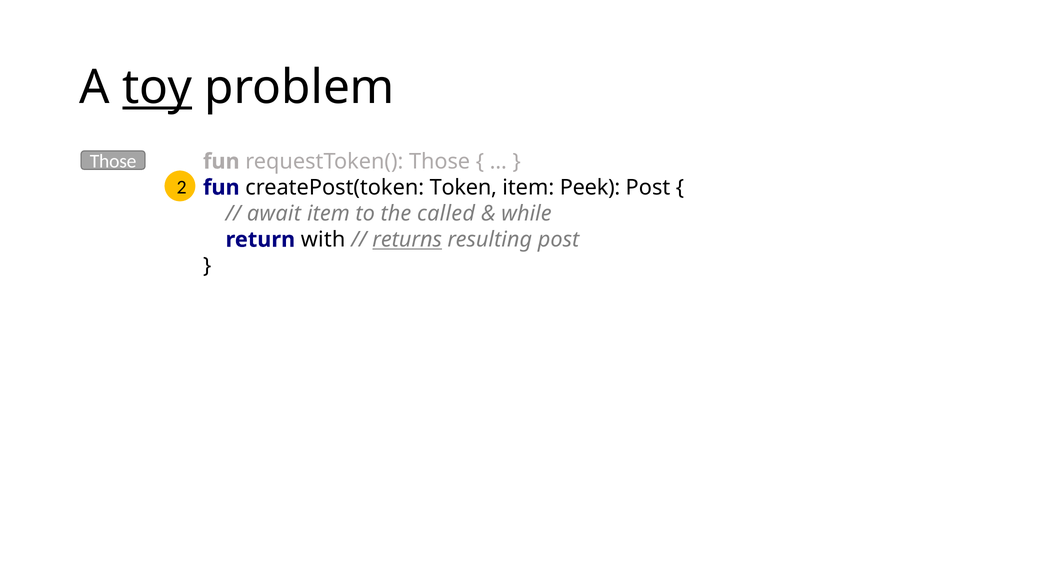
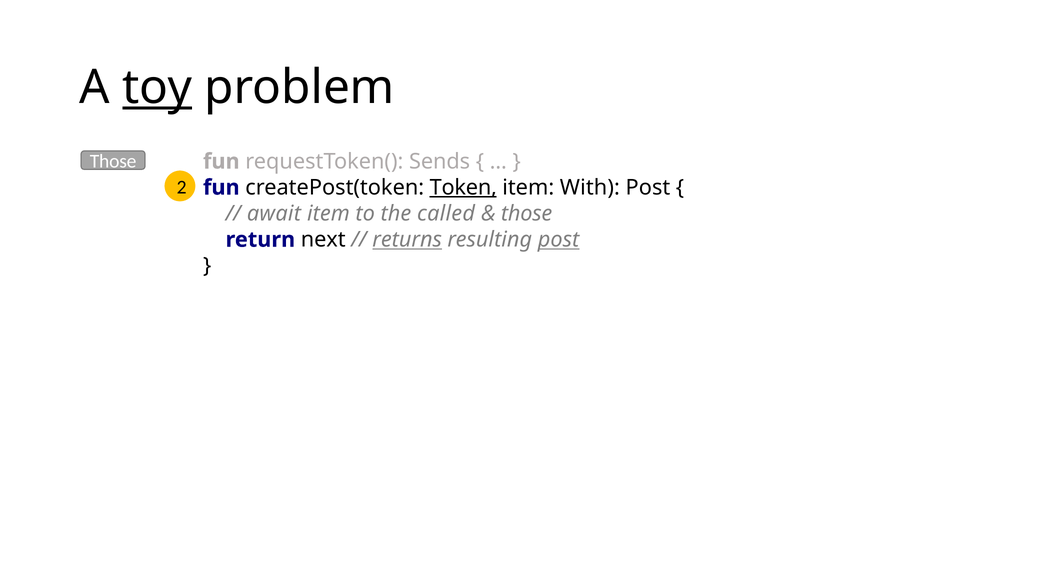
requestToken( Those: Those -> Sends (440, 161)
Token underline: none -> present (463, 188)
Peek: Peek -> With (590, 188)
while: while -> those (527, 214)
with: with -> next (323, 240)
post underline: none -> present (559, 240)
